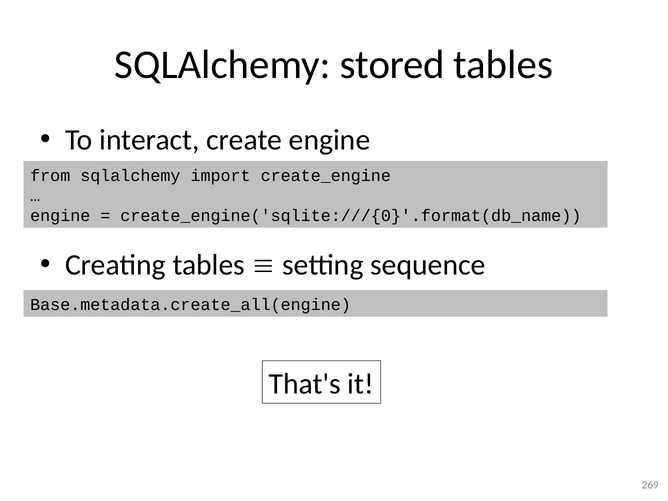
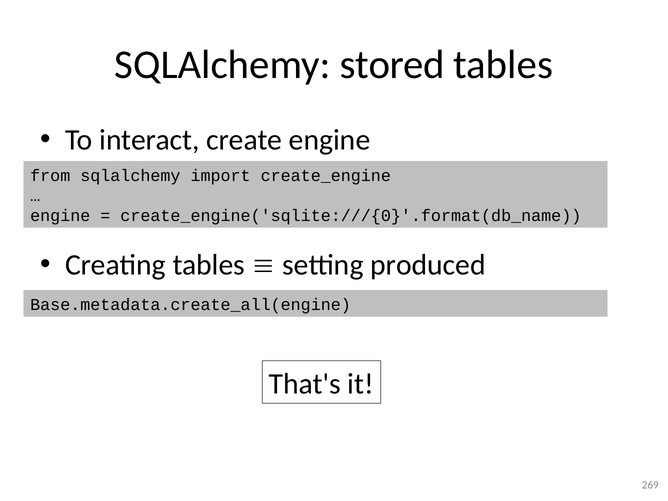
sequence: sequence -> produced (428, 265)
